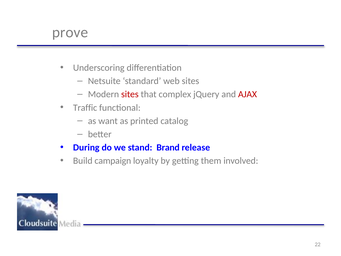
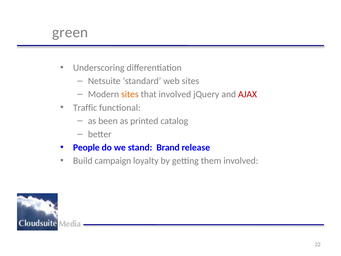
prove: prove -> green (70, 32)
sites colour: red -> orange (130, 94)
that complex: complex -> involved (175, 94)
want: want -> been (108, 121)
During: During -> People (86, 147)
